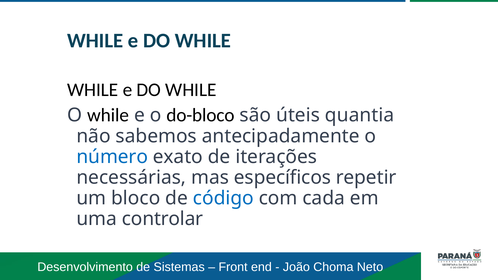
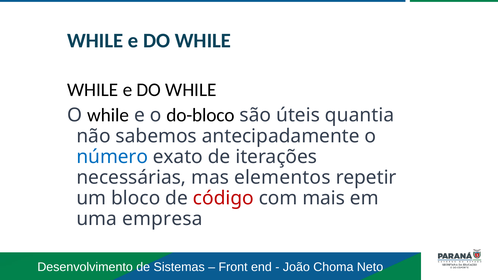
específicos: específicos -> elementos (282, 178)
código colour: blue -> red (223, 198)
cada: cada -> mais (324, 198)
controlar: controlar -> empresa (162, 219)
